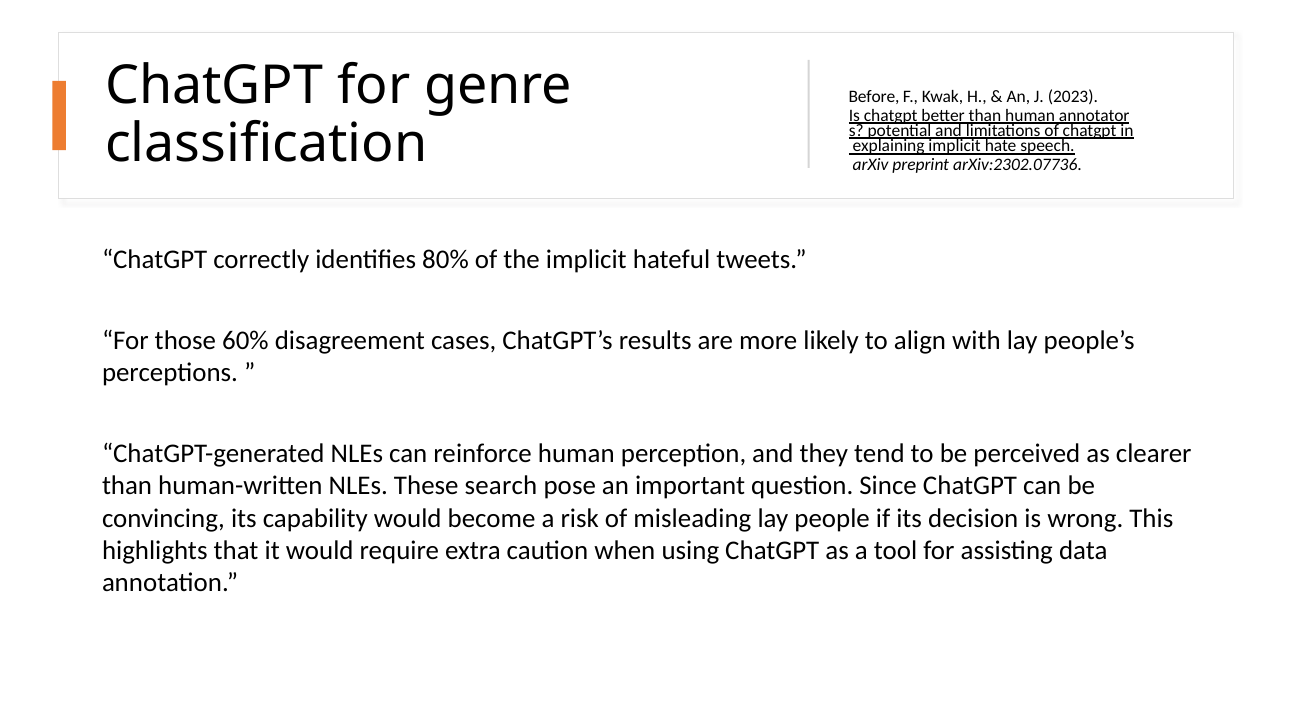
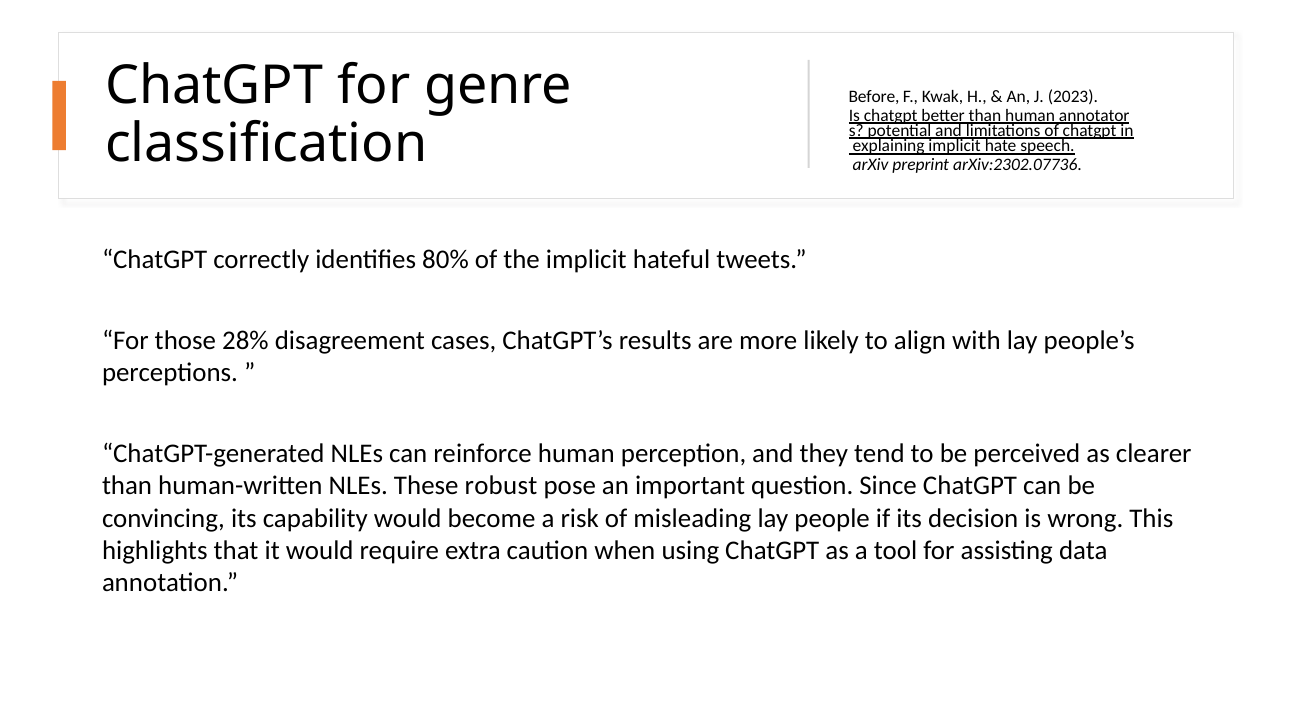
60%: 60% -> 28% (245, 341)
search: search -> robust (501, 486)
